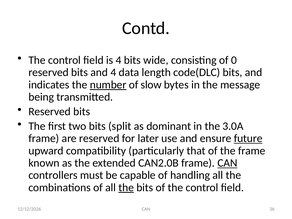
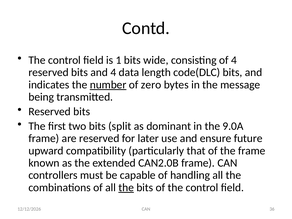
is 4: 4 -> 1 (119, 60)
of 0: 0 -> 4 (234, 60)
slow: slow -> zero (151, 85)
3.0A: 3.0A -> 9.0A (233, 126)
future underline: present -> none (248, 138)
CAN underline: present -> none (227, 163)
